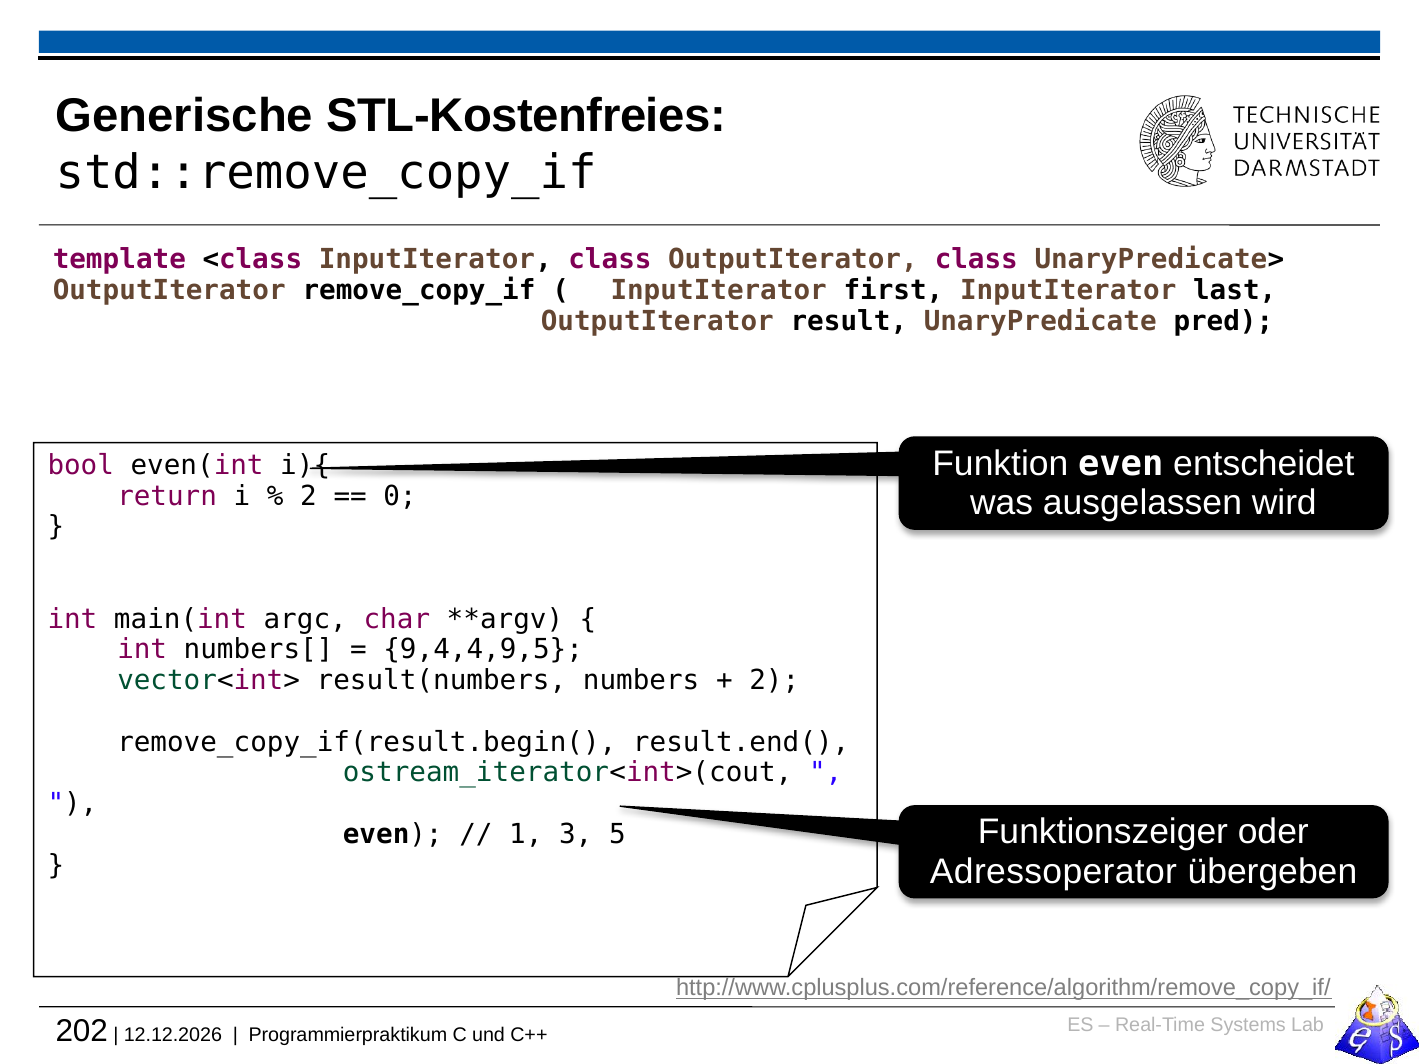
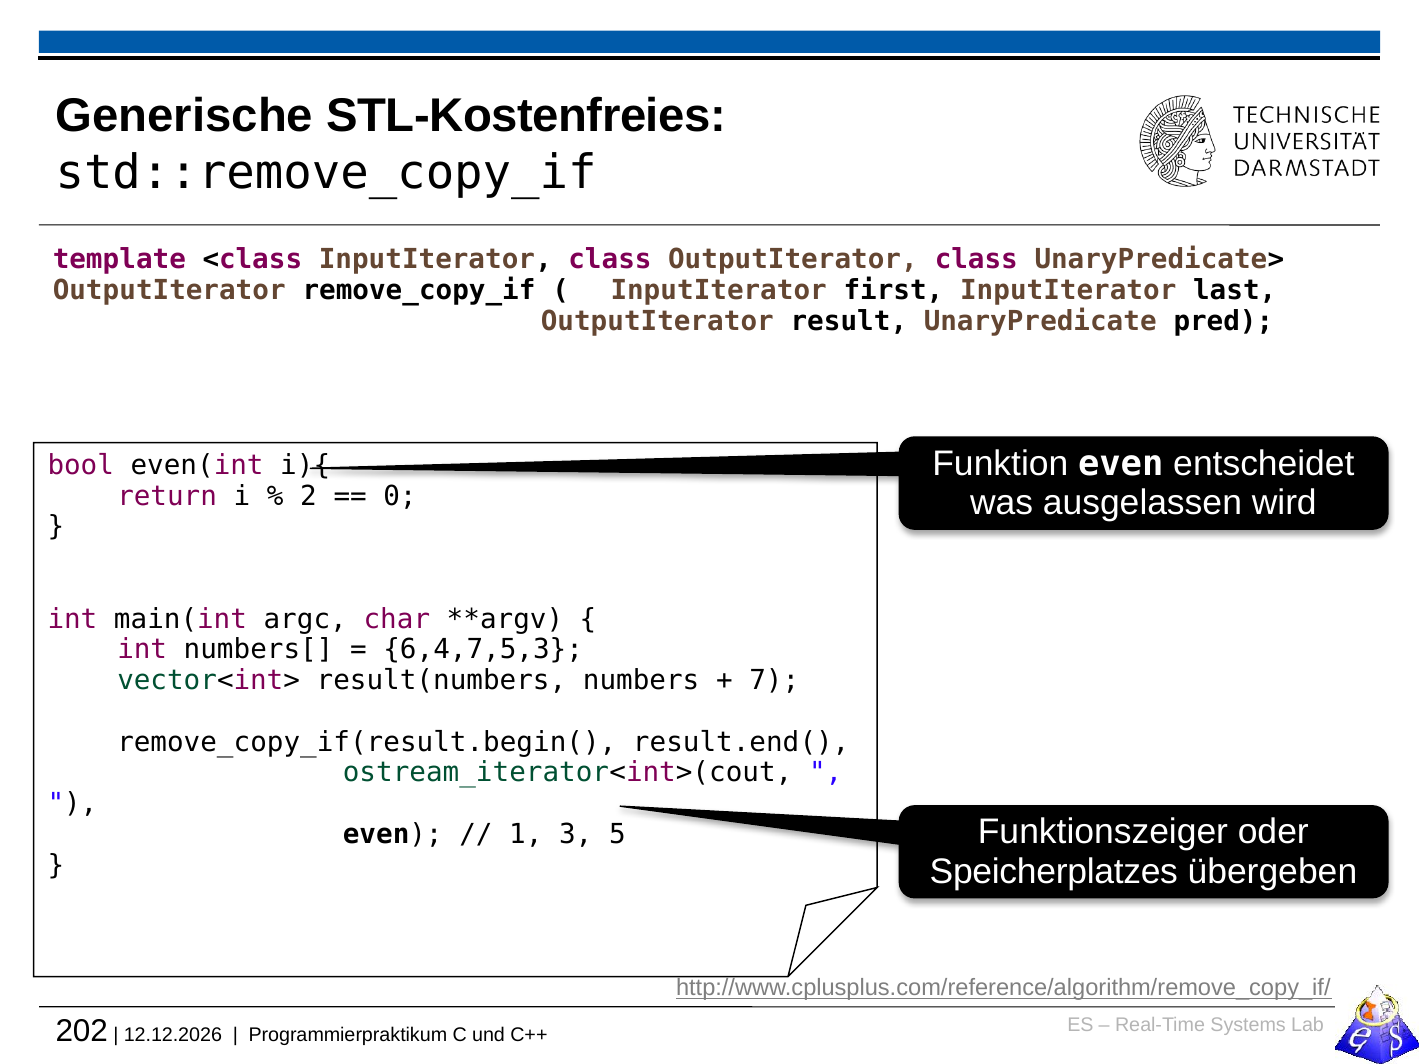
9,4,4,9,5: 9,4,4,9,5 -> 6,4,7,5,3 (483, 650)
2: 2 -> 7 (774, 681)
Adressoperator: Adressoperator -> Speicherplatzes (1054, 872)
